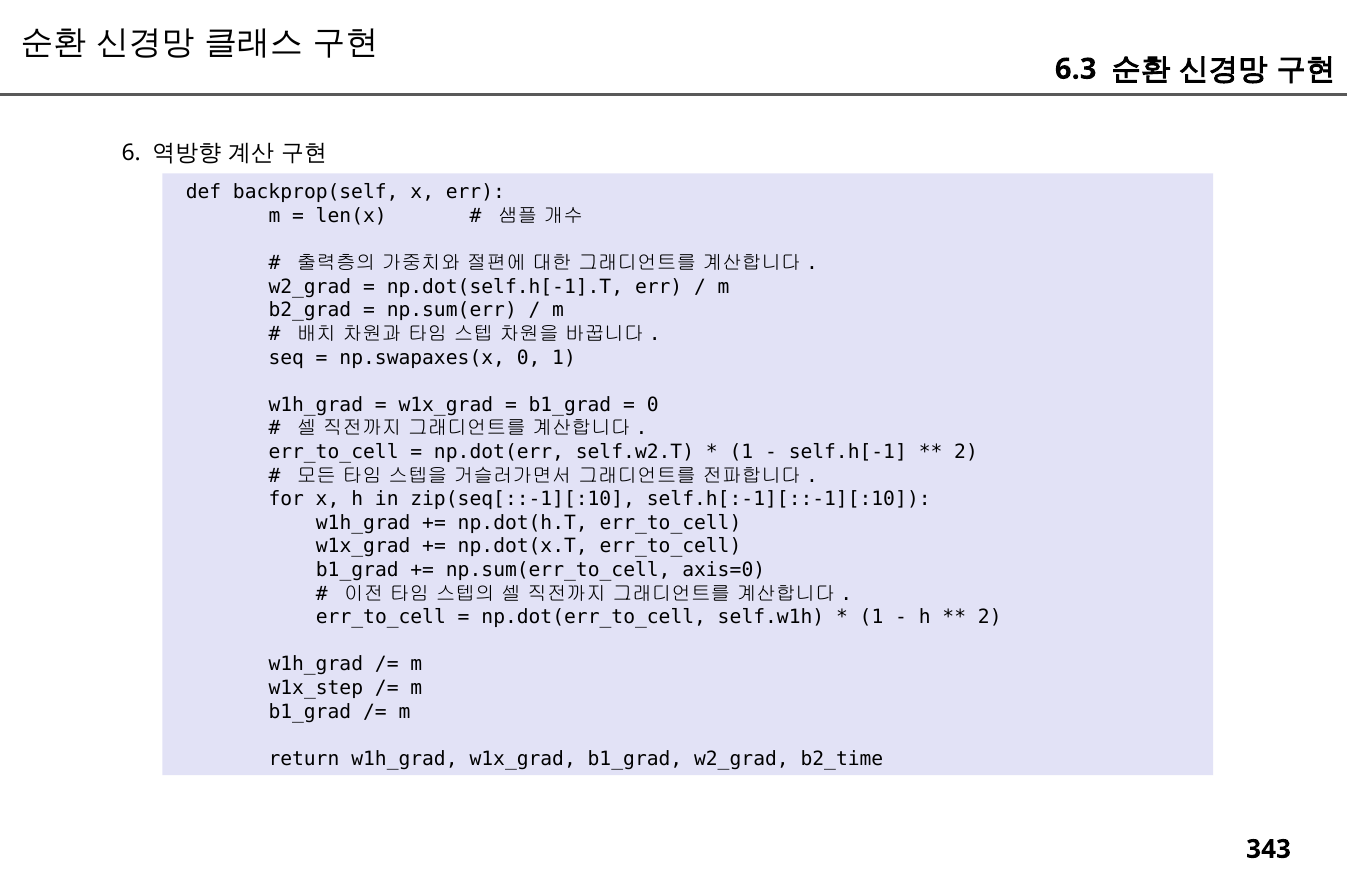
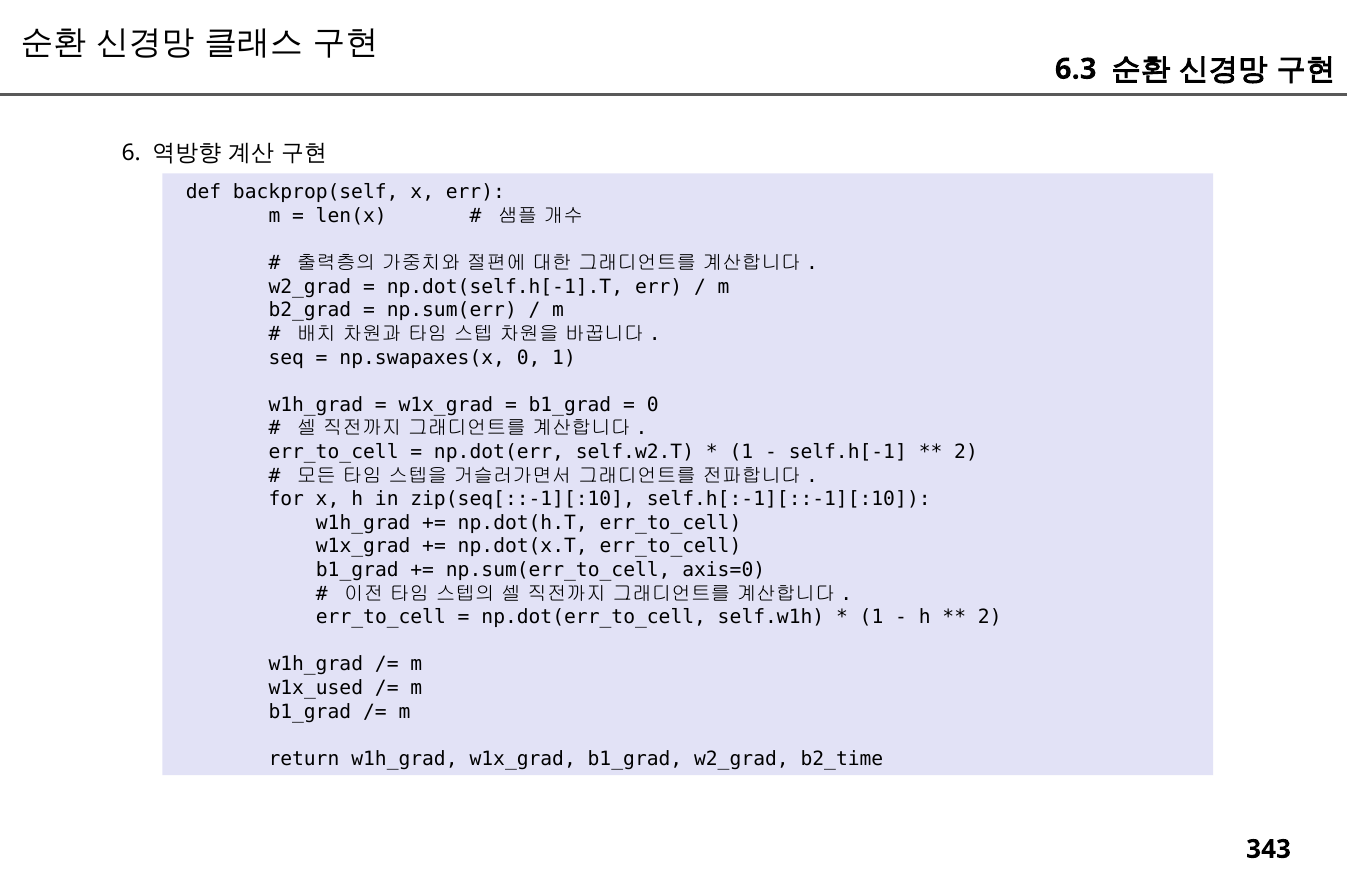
w1x_step: w1x_step -> w1x_used (316, 688)
